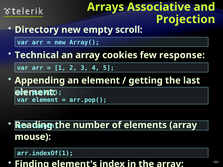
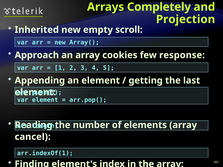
Associative: Associative -> Completely (159, 7)
Directory: Directory -> Inherited (37, 30)
Technical: Technical -> Approach (37, 55)
mouse: mouse -> cancel (33, 137)
